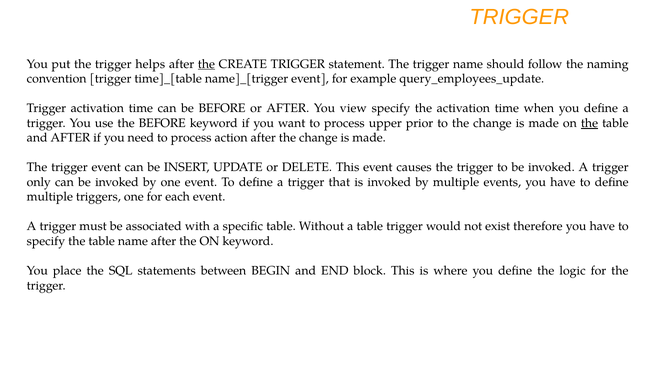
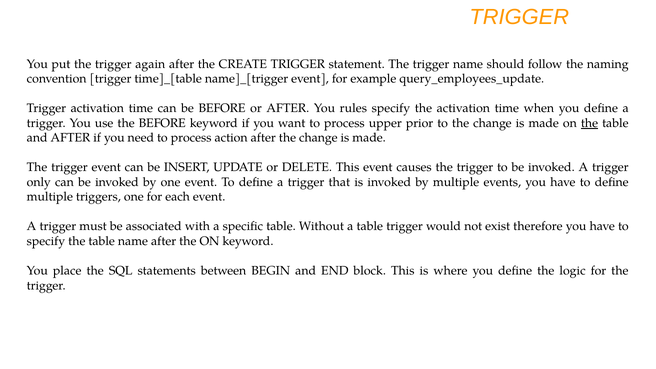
helps: helps -> again (150, 64)
the underline: present -> none (206, 64)
view: view -> rules (353, 108)
